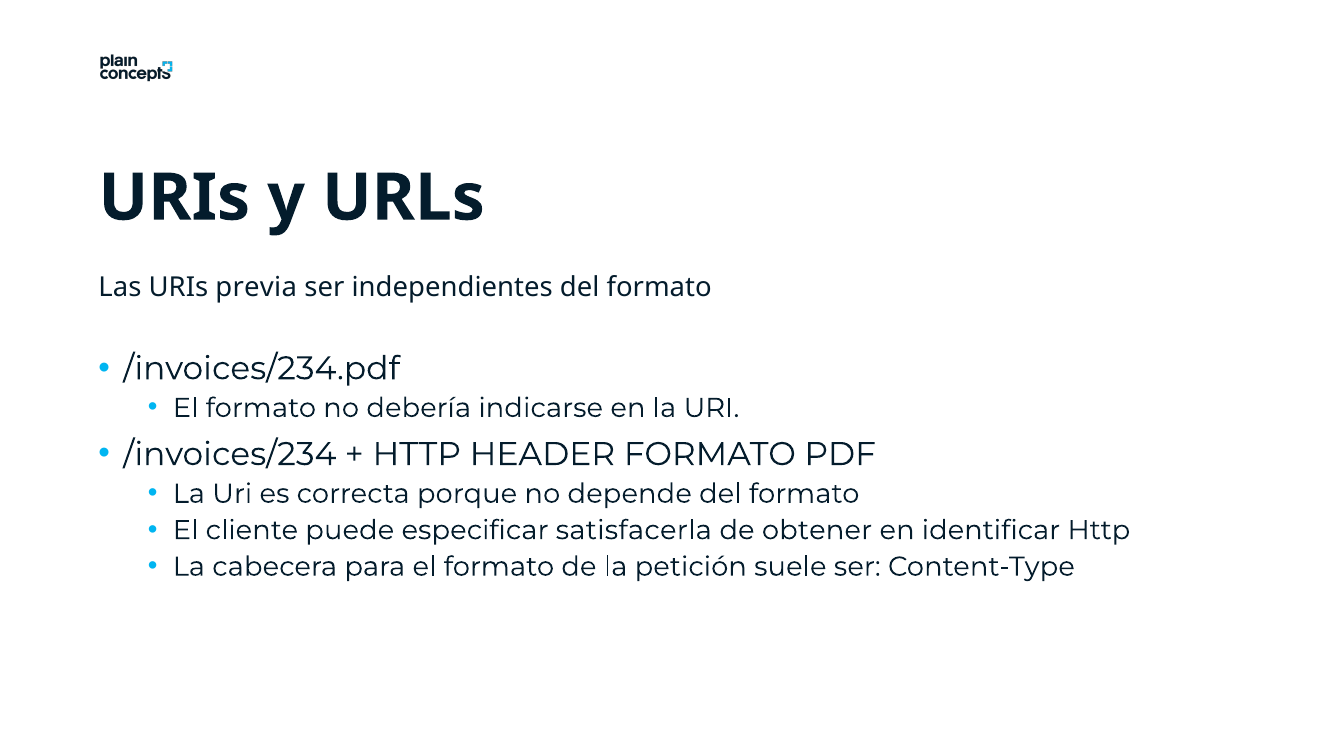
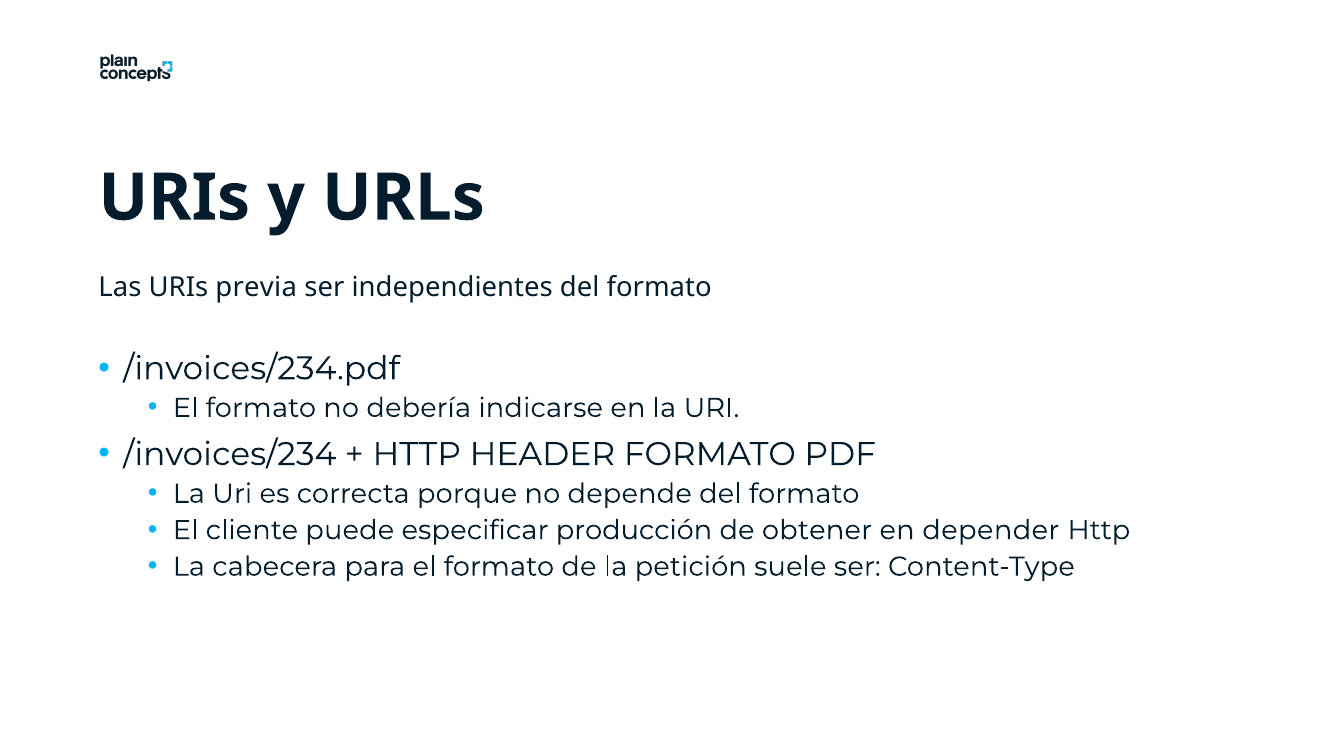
satisfacerla: satisfacerla -> producción (634, 530)
identificar: identificar -> depender (991, 530)
